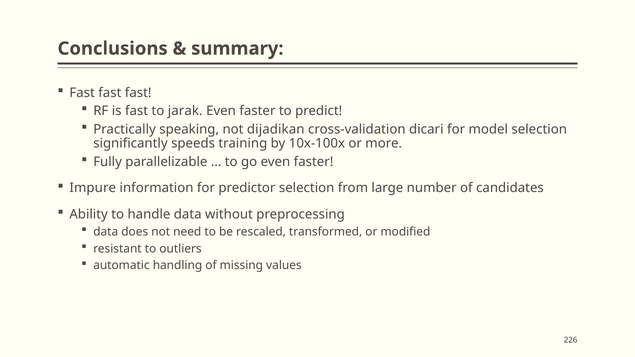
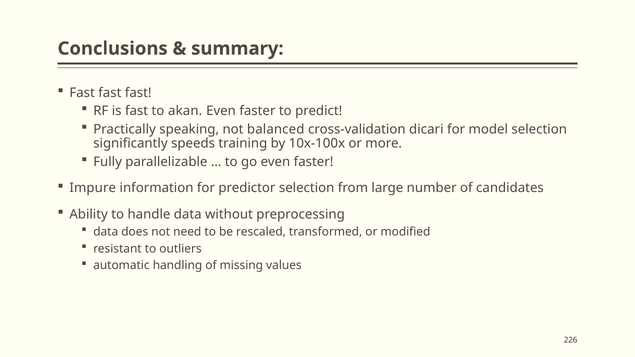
jarak: jarak -> akan (185, 111)
dijadikan: dijadikan -> balanced (276, 129)
